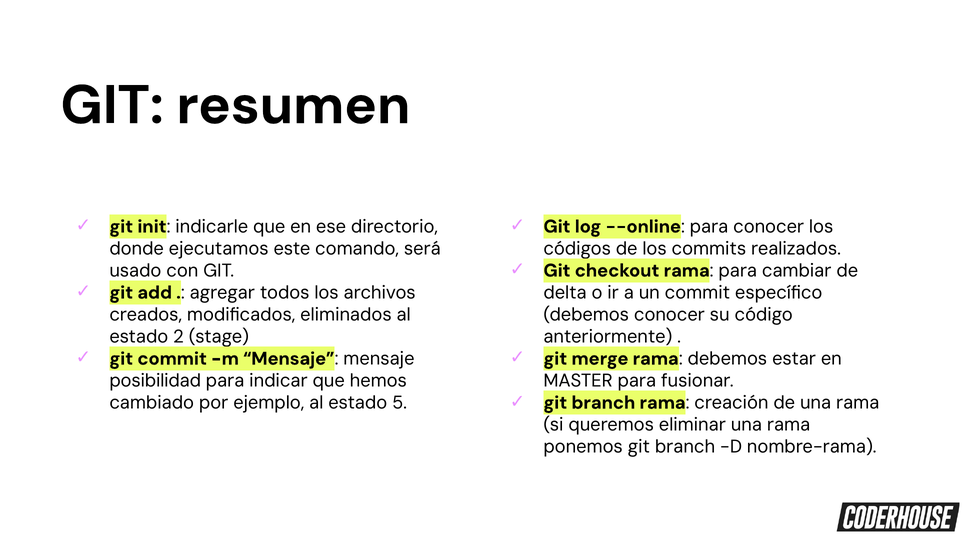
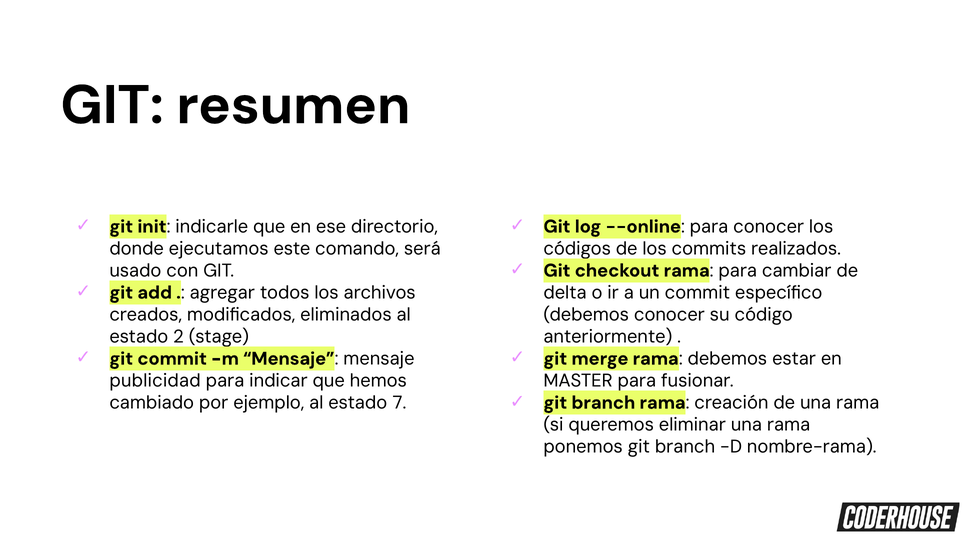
posibilidad: posibilidad -> publicidad (155, 380)
5: 5 -> 7 (399, 402)
